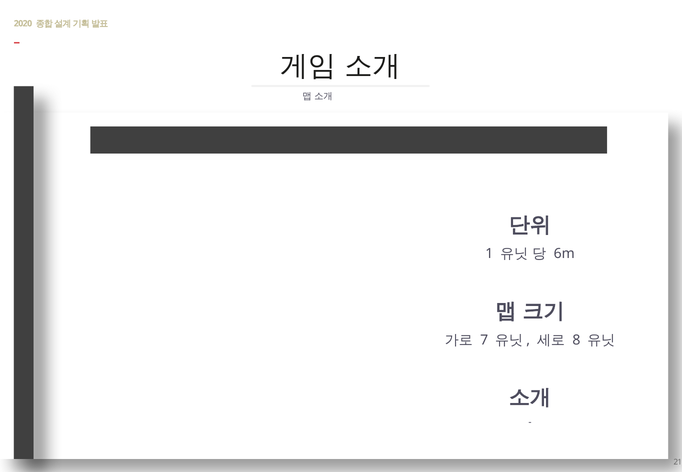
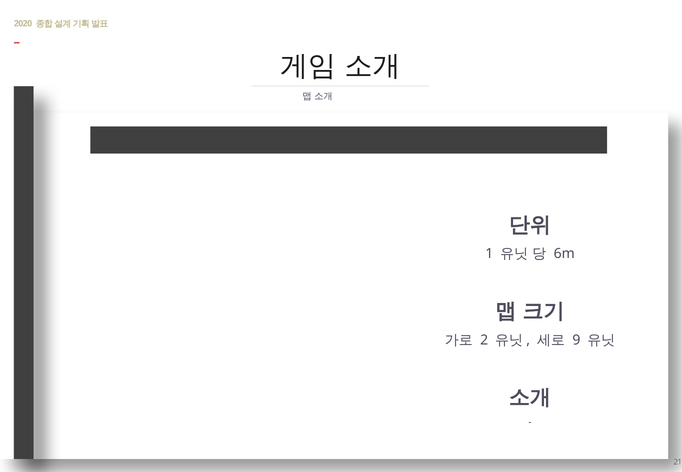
7: 7 -> 2 (484, 340)
8: 8 -> 9 (576, 340)
